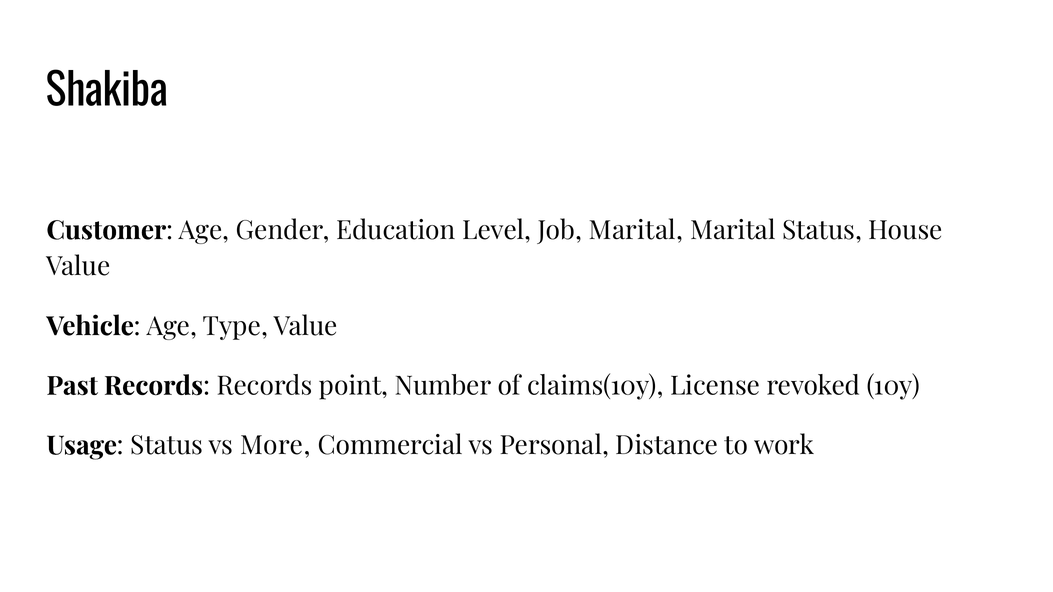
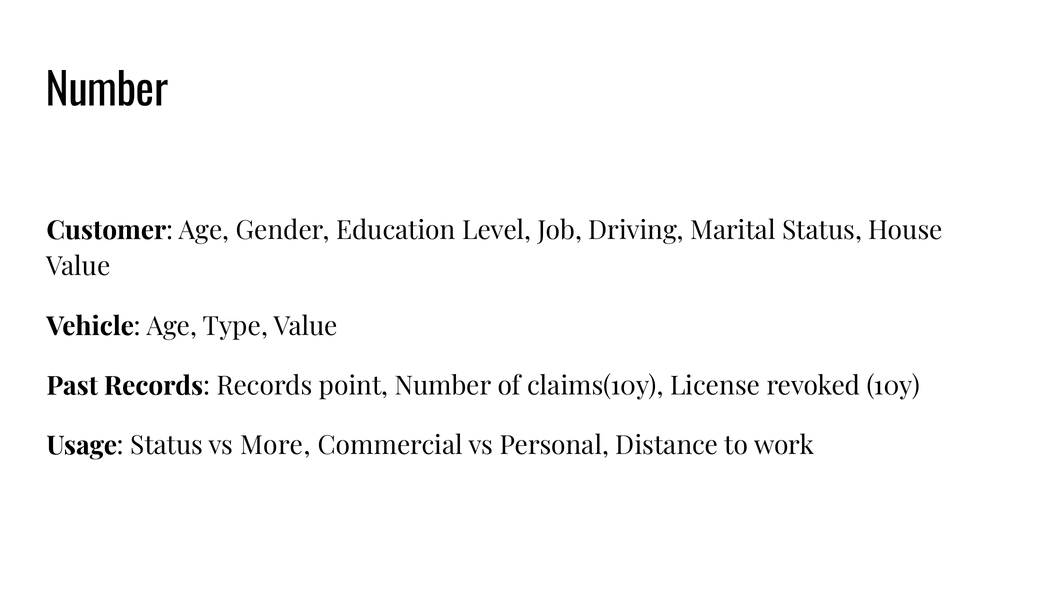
Shakiba: Shakiba -> Number (107, 91)
Job Marital: Marital -> Driving (636, 231)
